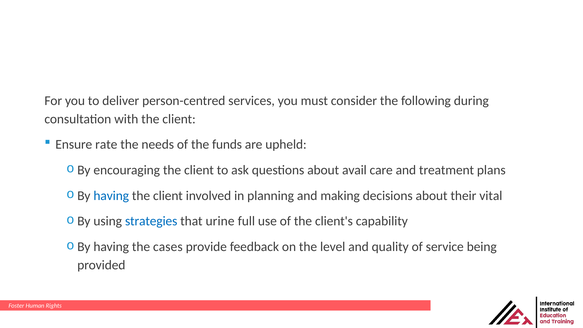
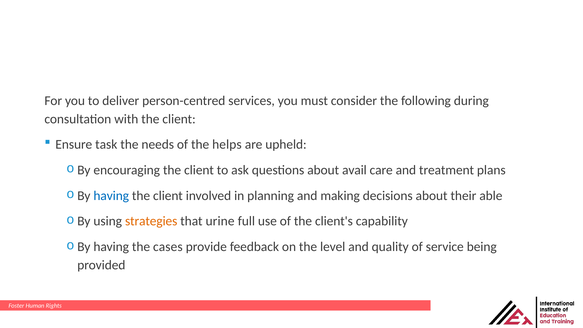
rate: rate -> task (106, 144)
funds: funds -> helps (227, 144)
vital: vital -> able (491, 196)
strategies colour: blue -> orange (151, 221)
